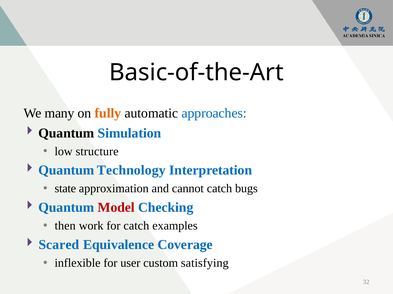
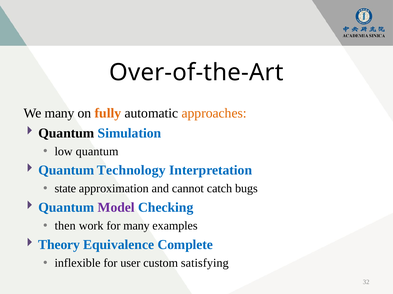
Basic-of-the-Art: Basic-of-the-Art -> Over-of-the-Art (196, 73)
approaches colour: blue -> orange (214, 113)
low structure: structure -> quantum (97, 152)
Model colour: red -> purple (116, 208)
for catch: catch -> many (136, 226)
Scared: Scared -> Theory (59, 245)
Coverage: Coverage -> Complete (185, 245)
